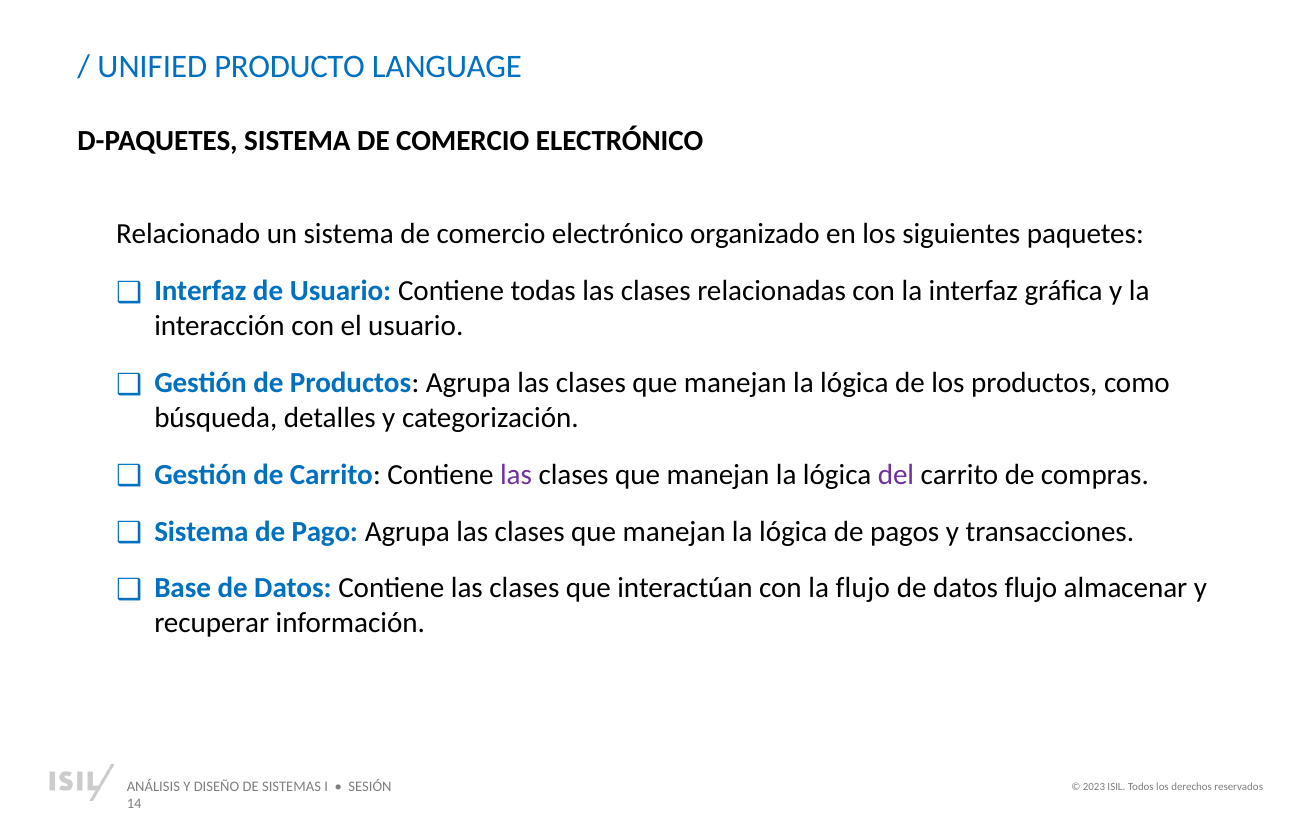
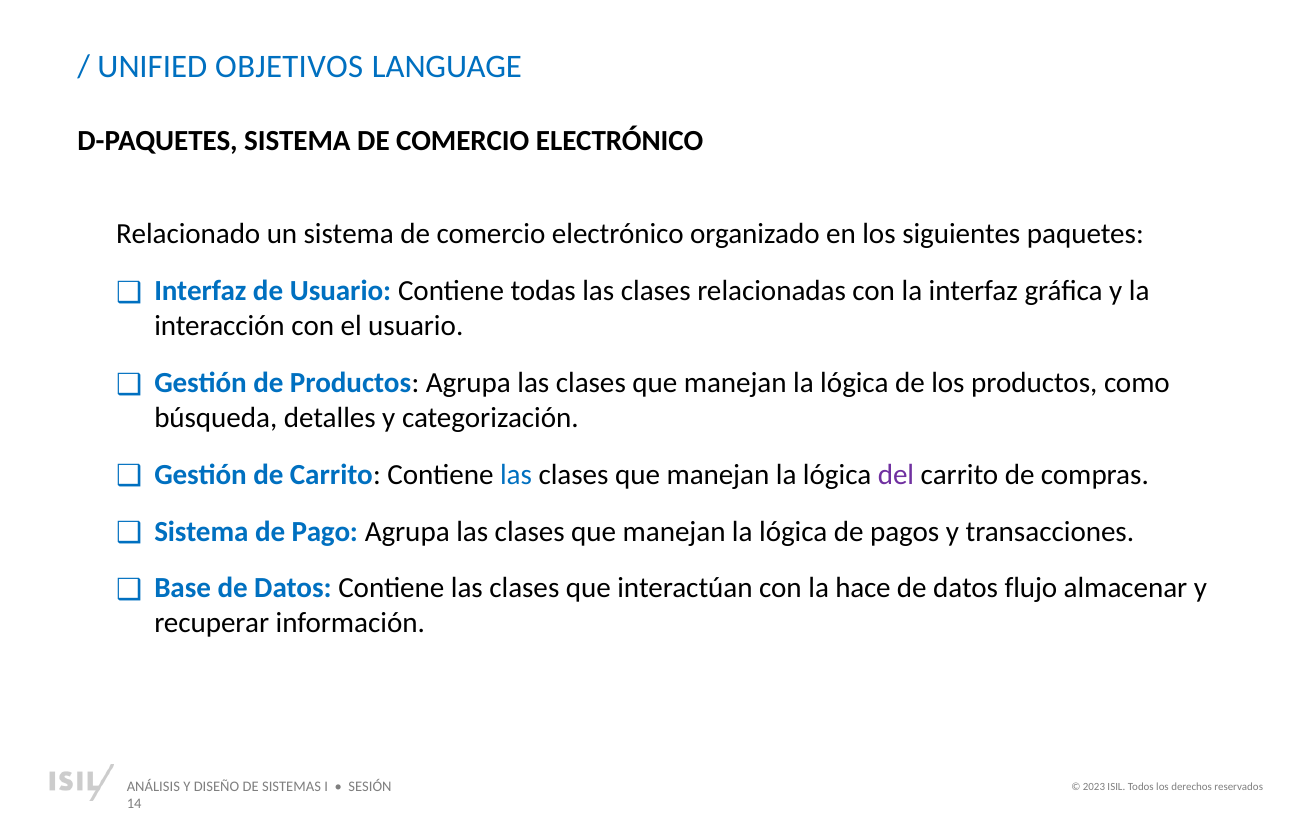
PRODUCTO: PRODUCTO -> OBJETIVOS (289, 67)
las colour: purple -> blue (516, 474)
la flujo: flujo -> hace (863, 588)
